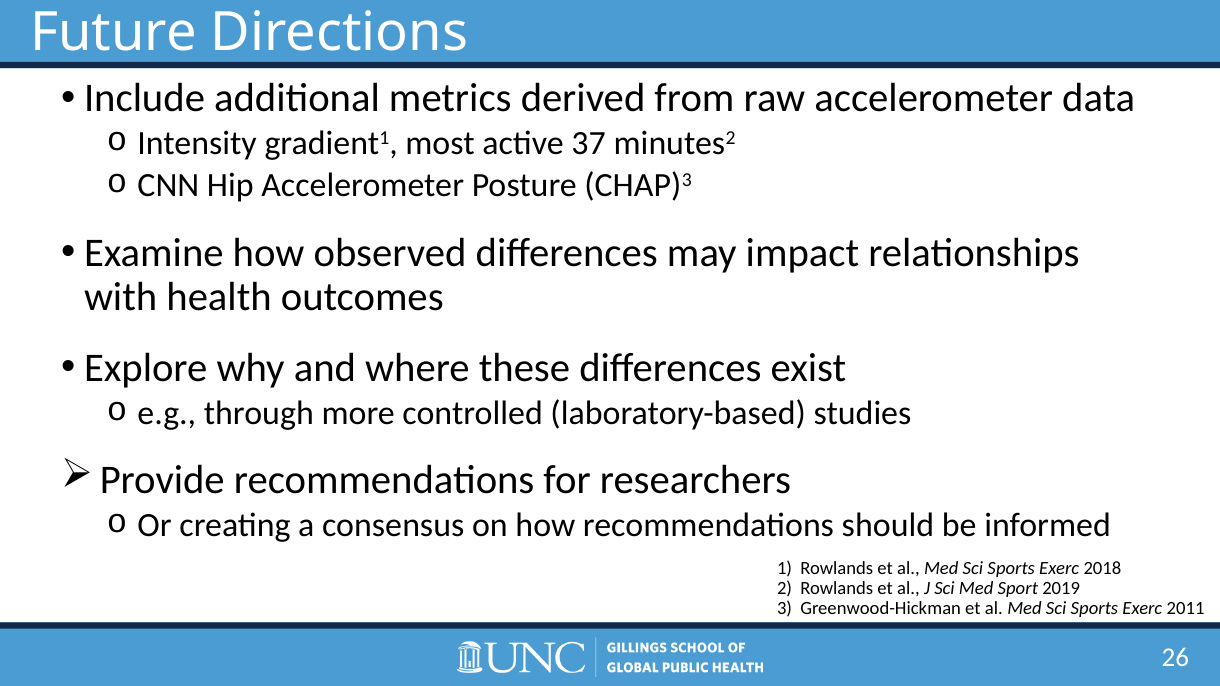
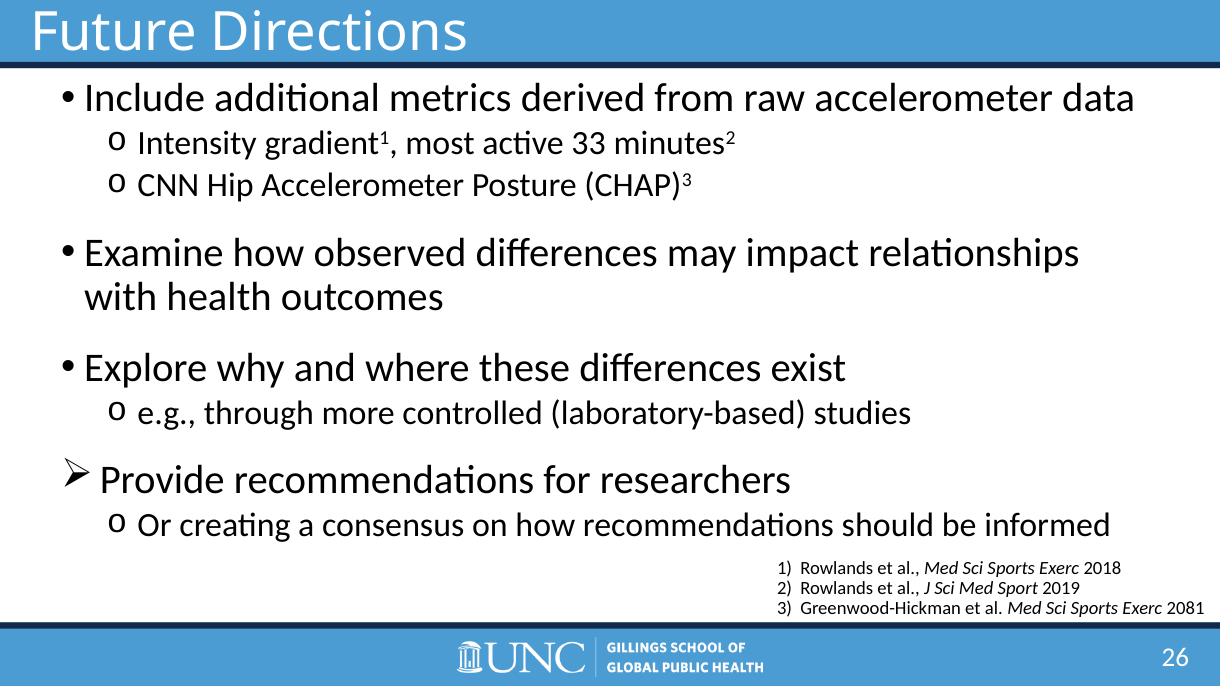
37: 37 -> 33 (589, 144)
2011: 2011 -> 2081 (1186, 608)
